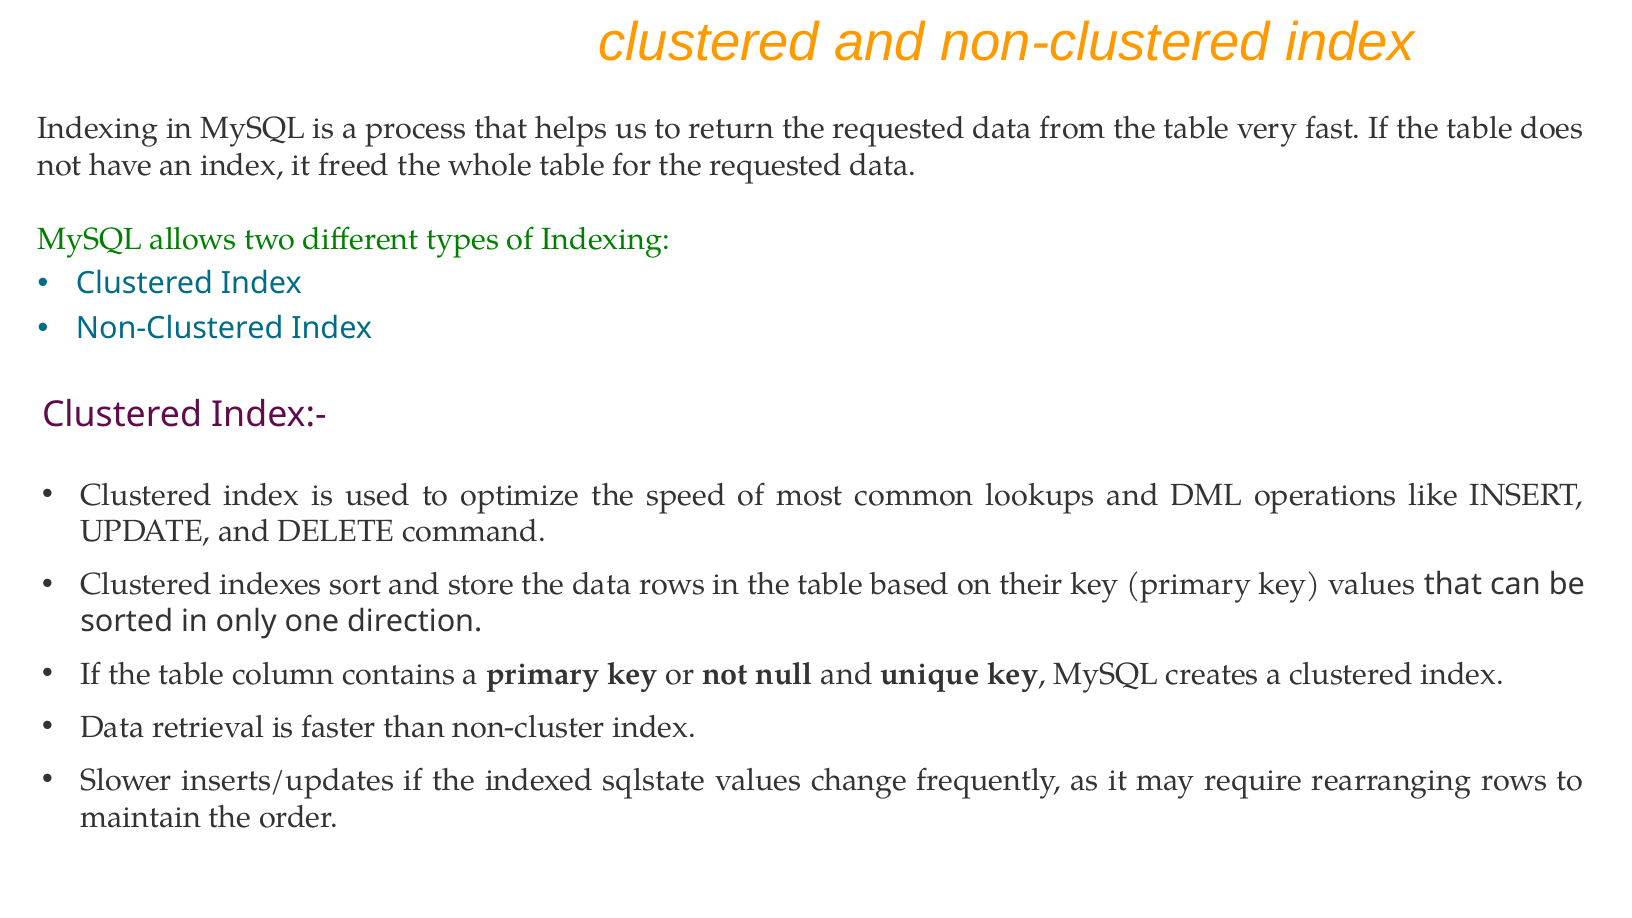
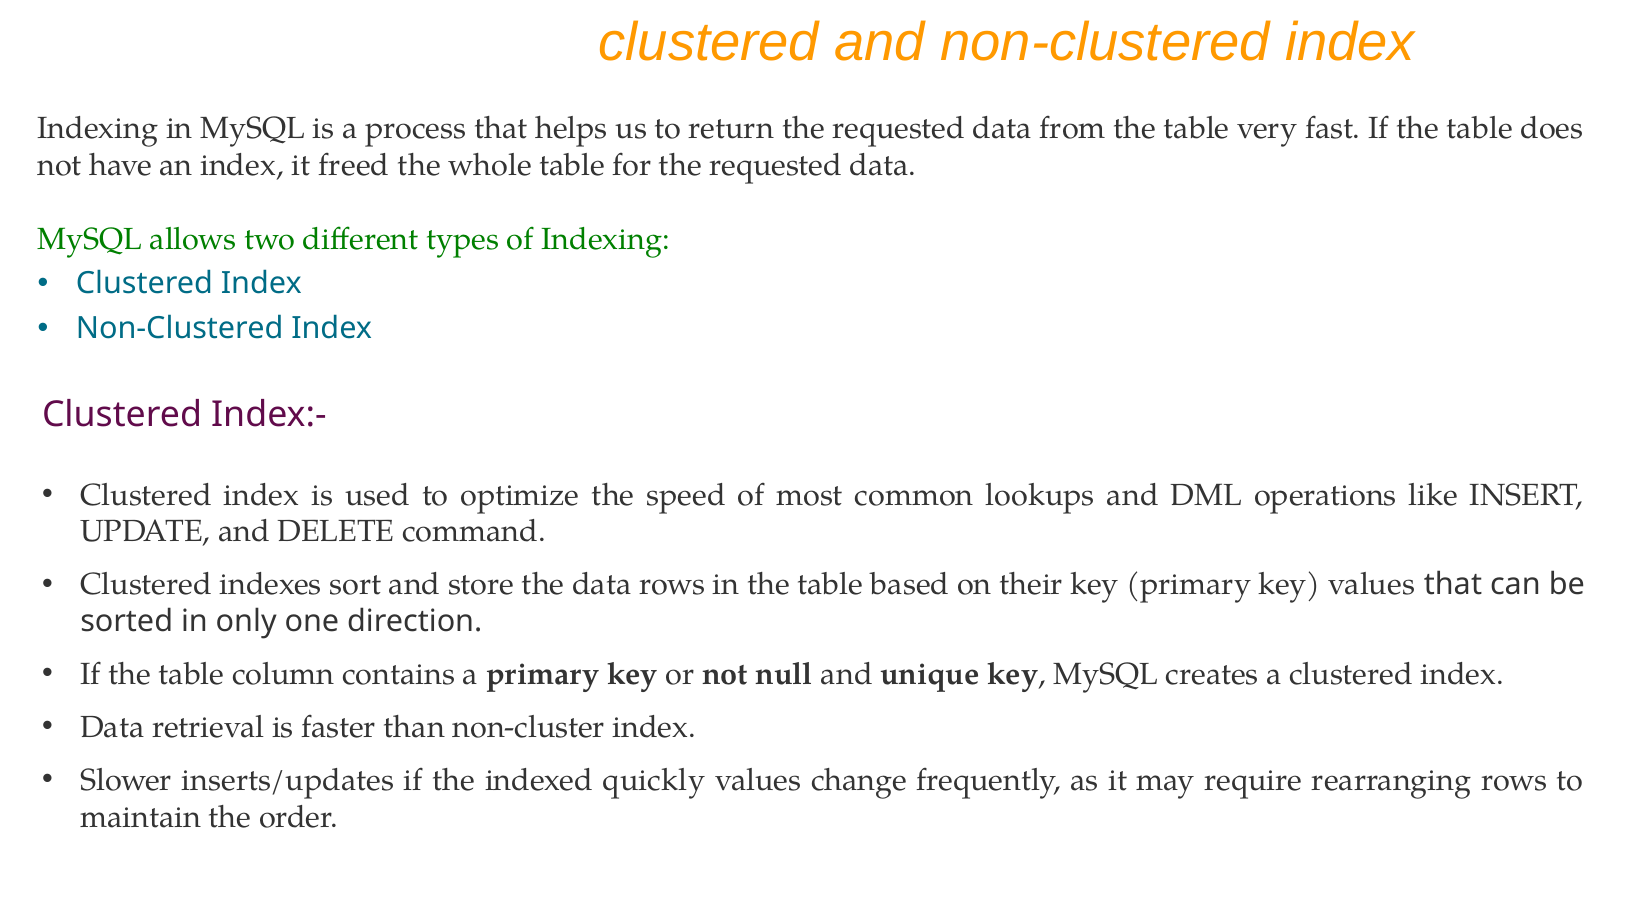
sqlstate: sqlstate -> quickly (654, 780)
